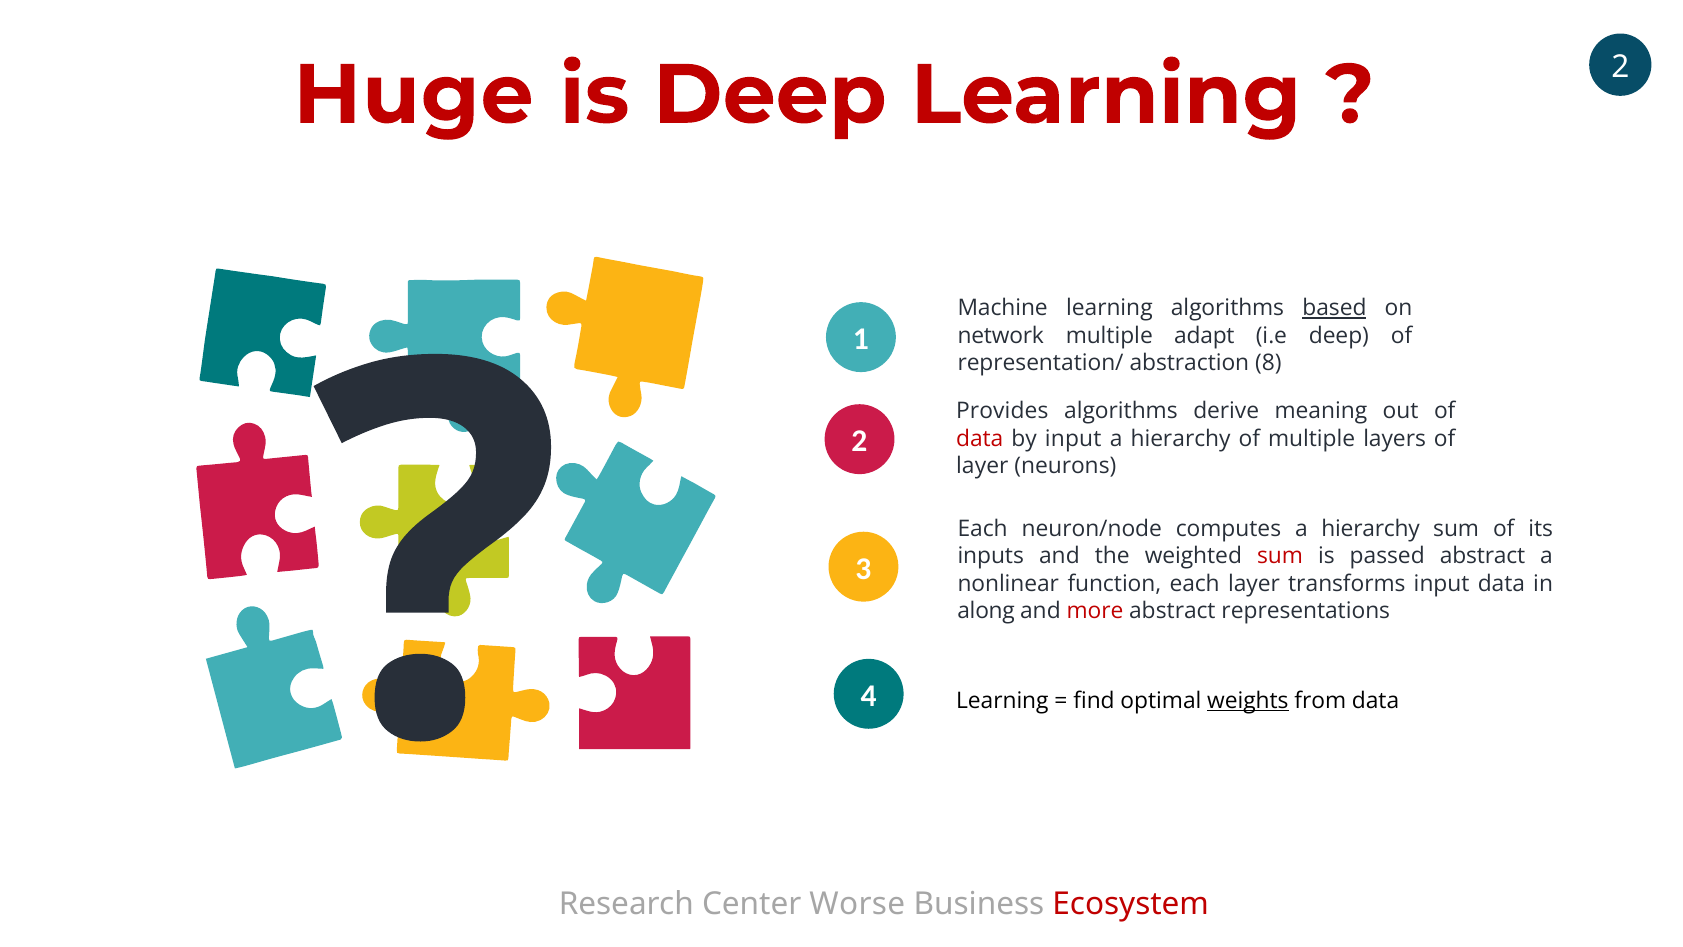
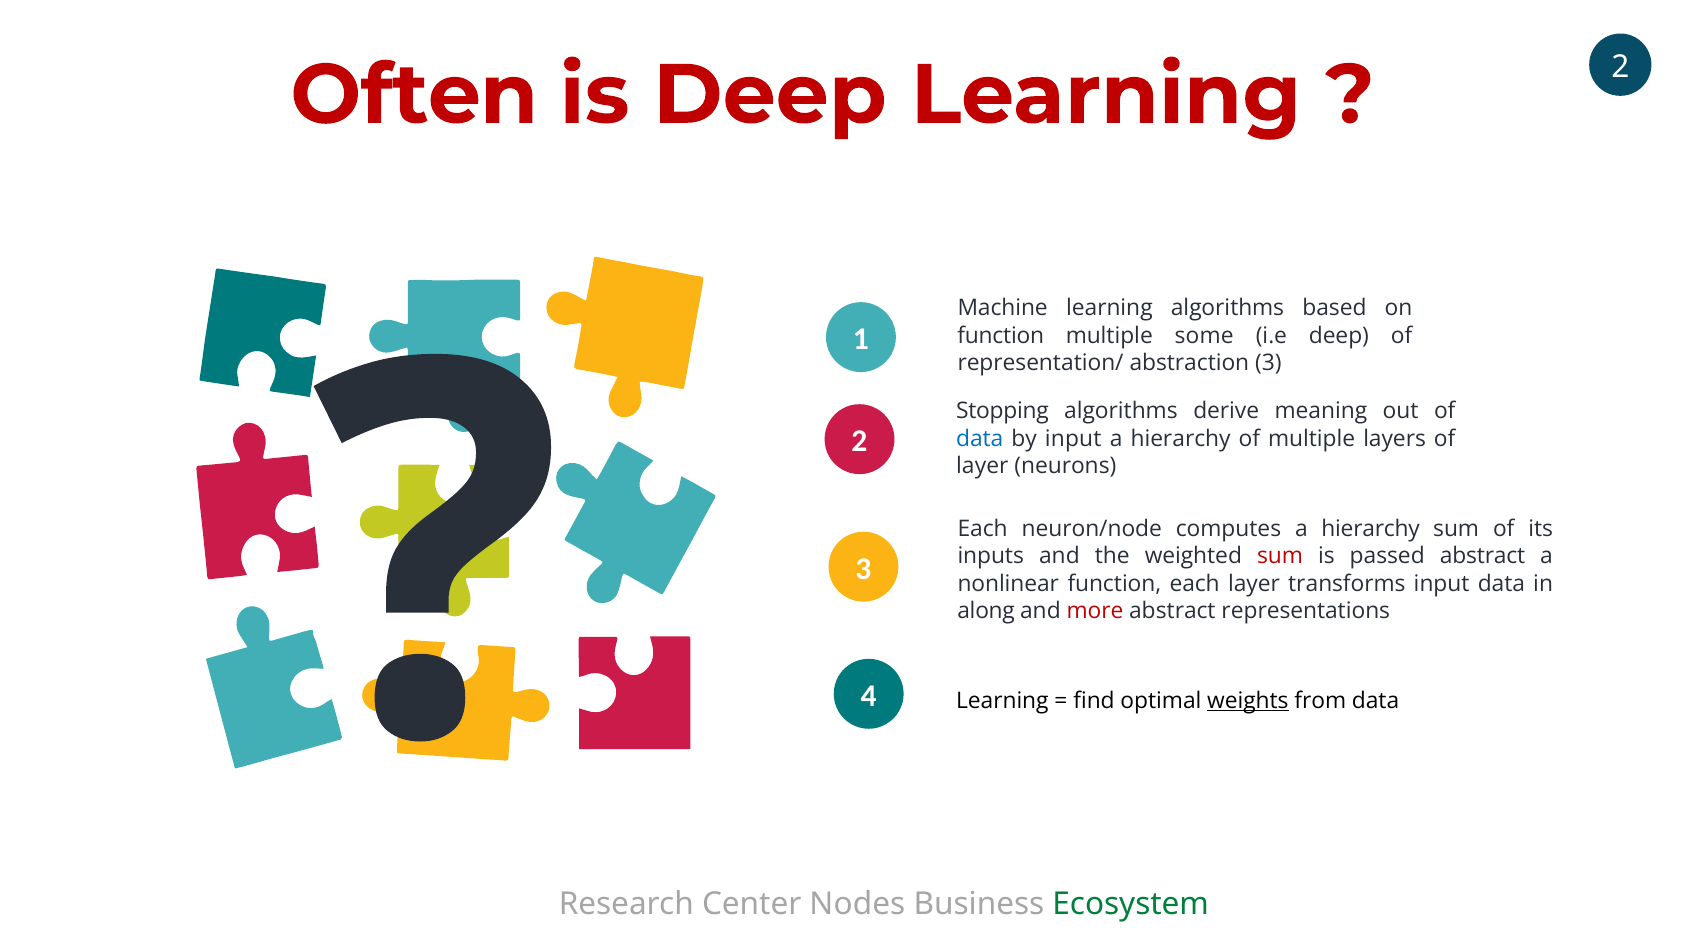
Huge: Huge -> Often (414, 95)
based underline: present -> none (1334, 308)
network: network -> function (1001, 335)
adapt: adapt -> some (1204, 335)
abstraction 8: 8 -> 3 (1268, 363)
Provides: Provides -> Stopping (1002, 411)
data colour: red -> blue (980, 438)
Worse: Worse -> Nodes (857, 904)
Ecosystem colour: red -> green (1131, 904)
